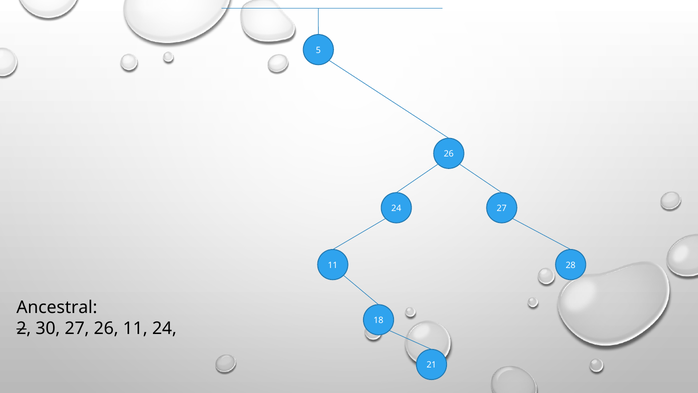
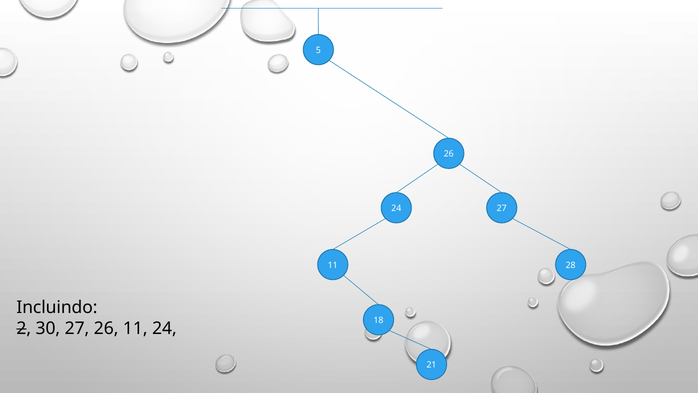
Ancestral: Ancestral -> Incluindo (57, 307)
